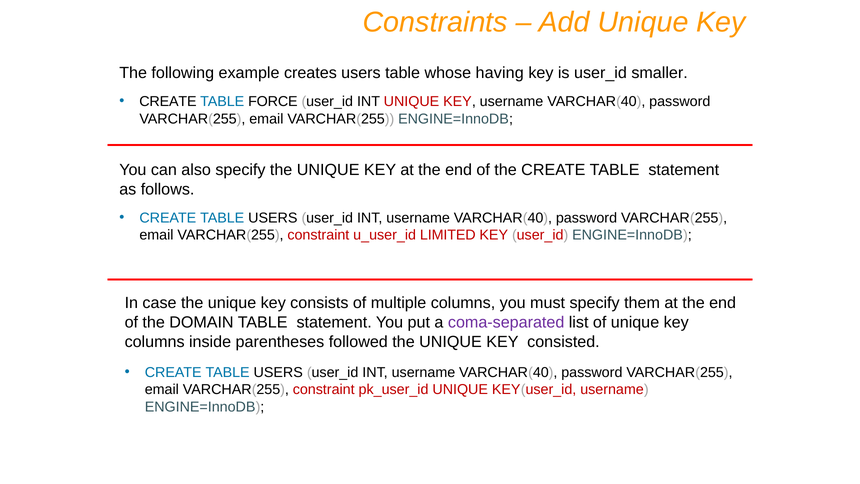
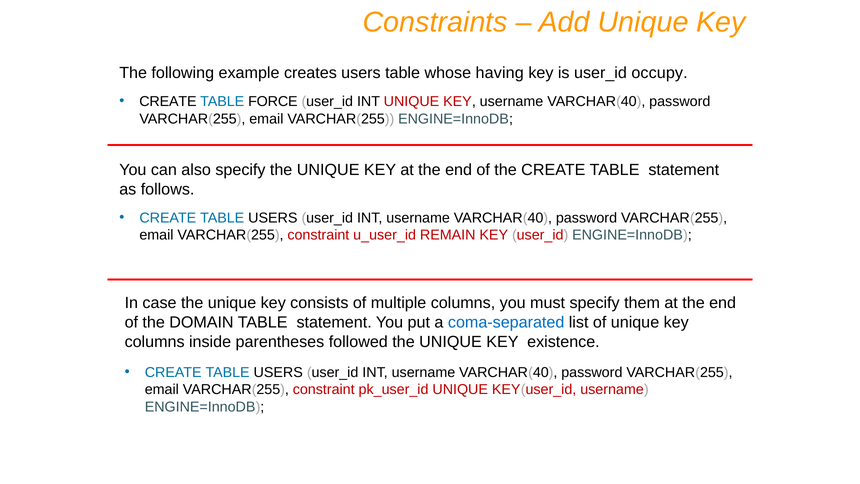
smaller: smaller -> occupy (660, 73)
LIMITED: LIMITED -> REMAIN (448, 235)
coma-separated colour: purple -> blue (506, 322)
consisted: consisted -> existence (563, 342)
